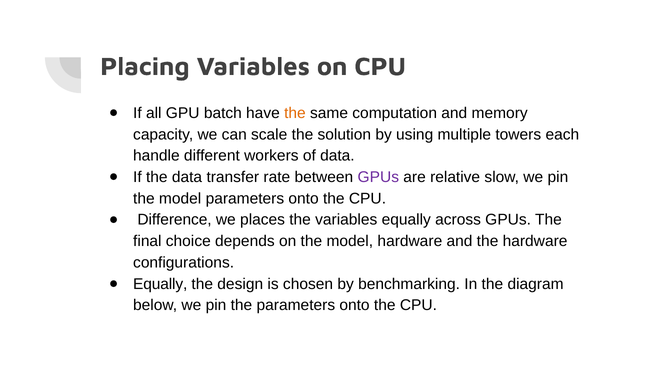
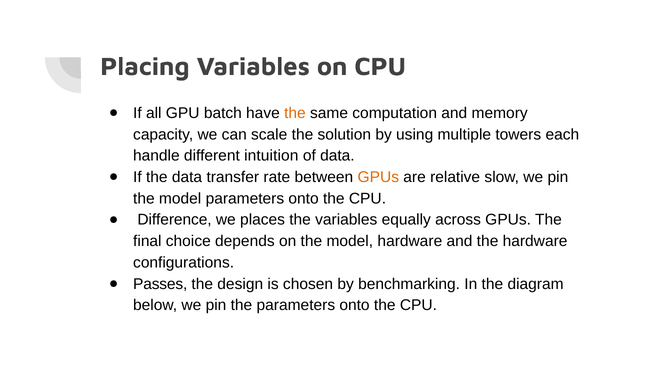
workers: workers -> intuition (271, 156)
GPUs colour: purple -> orange (378, 177)
Equally: Equally -> Passes (160, 284)
